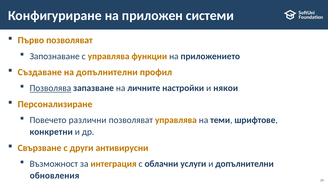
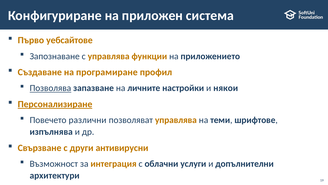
системи: системи -> система (210, 16)
Първо позволяват: позволяват -> уебсайтове (69, 40)
на допълнителни: допълнителни -> програмиране (107, 72)
Персонализиране underline: none -> present (55, 104)
конкретни: конкретни -> изпълнява (51, 131)
обновления: обновления -> архитектури (55, 175)
